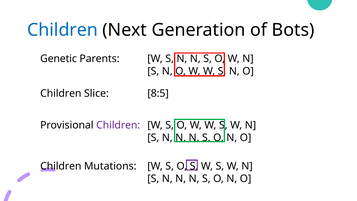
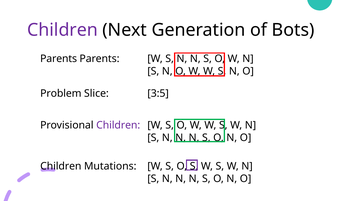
Children colour: blue -> purple (63, 30)
Genetic: Genetic -> Parents (59, 59)
Children: Children -> Problem (61, 93)
8:5: 8:5 -> 3:5 (158, 93)
